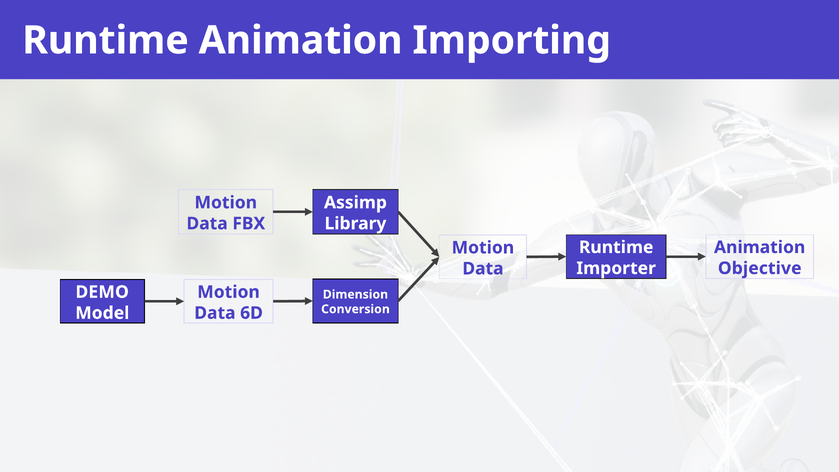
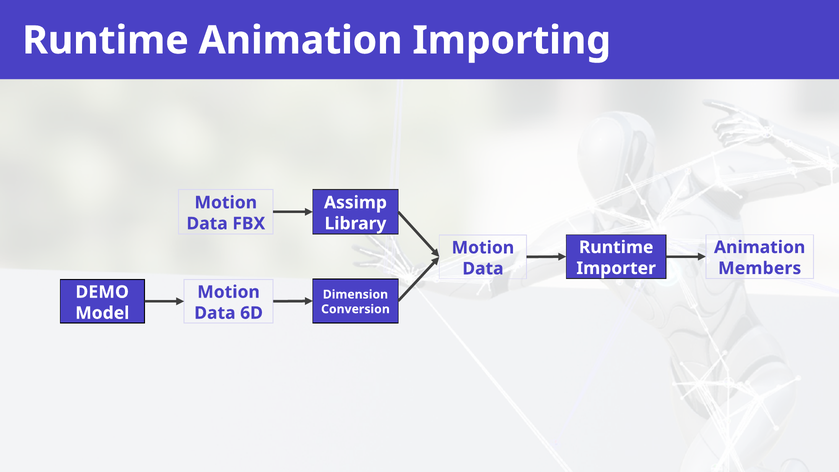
Objective: Objective -> Members (760, 268)
